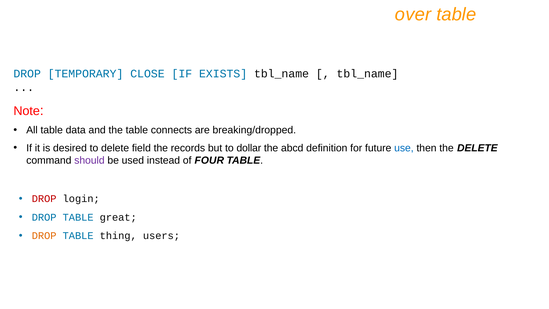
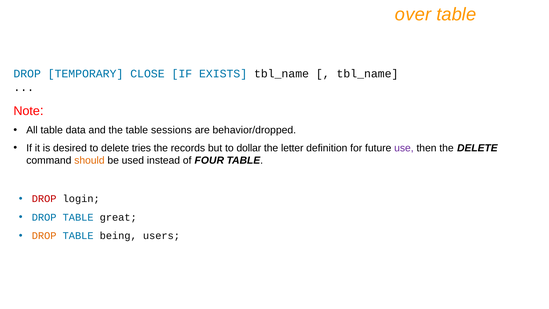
connects: connects -> sessions (171, 130)
breaking/dropped: breaking/dropped -> behavior/dropped (254, 130)
field: field -> tries (141, 148)
abcd: abcd -> letter (292, 148)
use colour: blue -> purple (404, 148)
should colour: purple -> orange (89, 160)
thing: thing -> being (118, 236)
